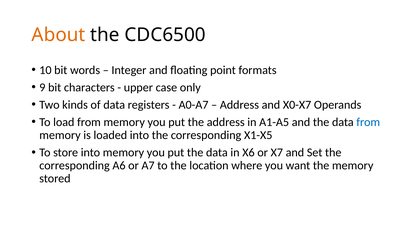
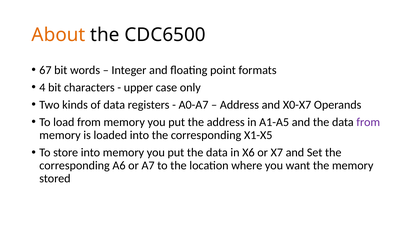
10: 10 -> 67 (45, 70)
9: 9 -> 4 (42, 87)
from colour: blue -> purple (368, 122)
